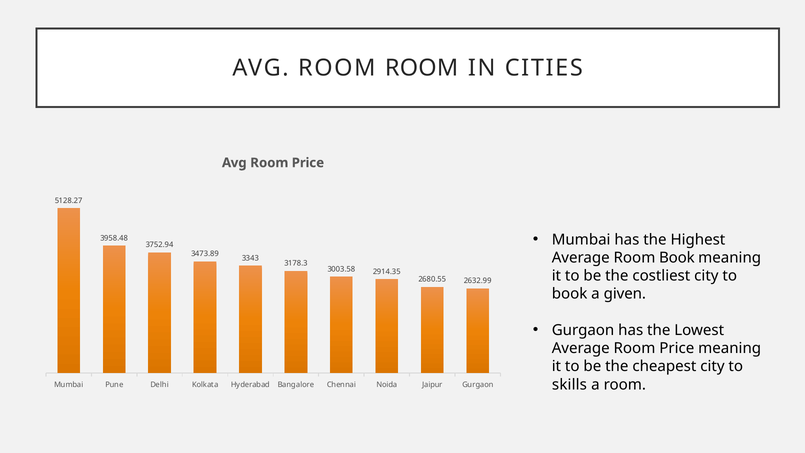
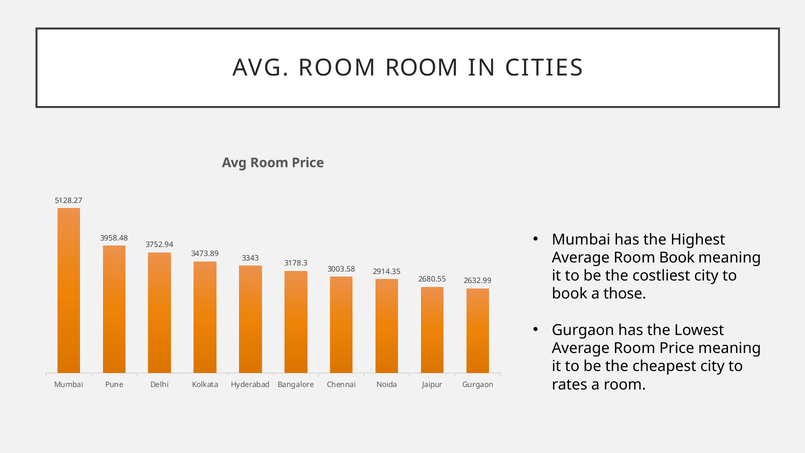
given: given -> those (625, 294)
skills: skills -> rates (570, 384)
